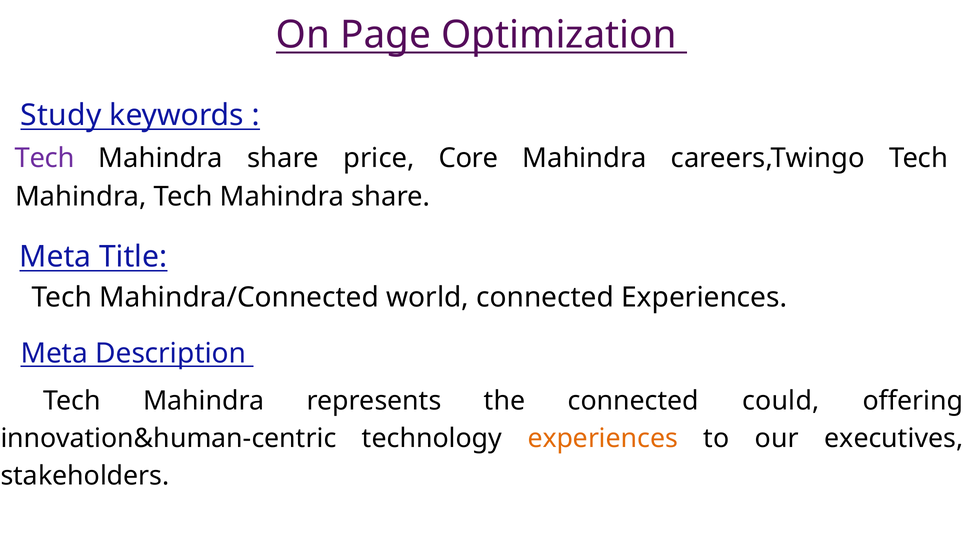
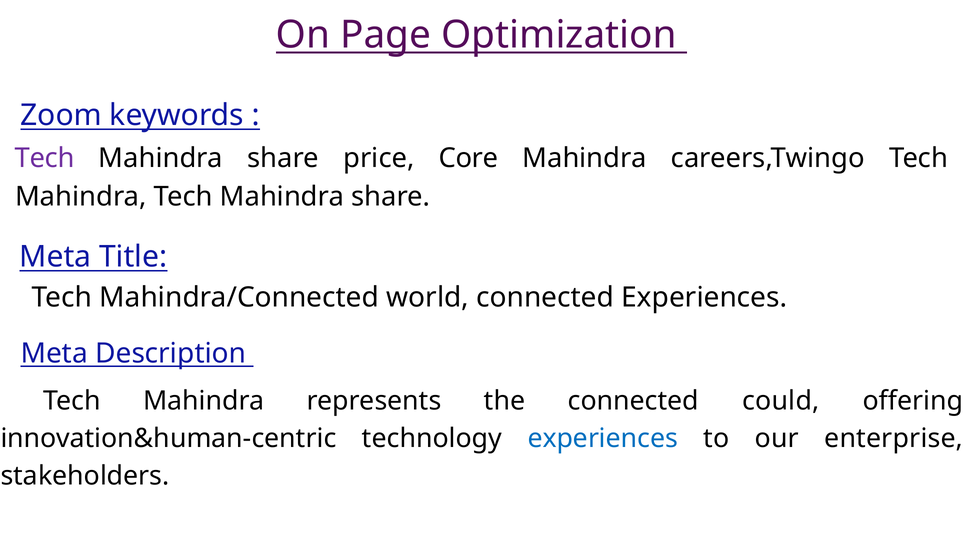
Study: Study -> Zoom (61, 115)
experiences colour: orange -> blue (603, 438)
executives: executives -> enterprise (894, 438)
